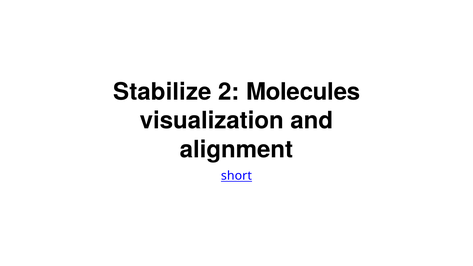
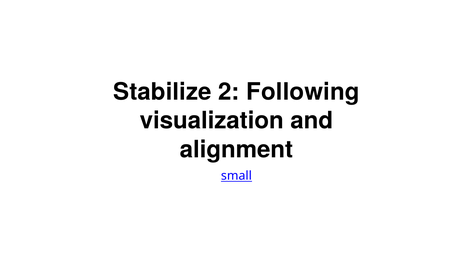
Molecules: Molecules -> Following (303, 92)
short: short -> small (236, 176)
